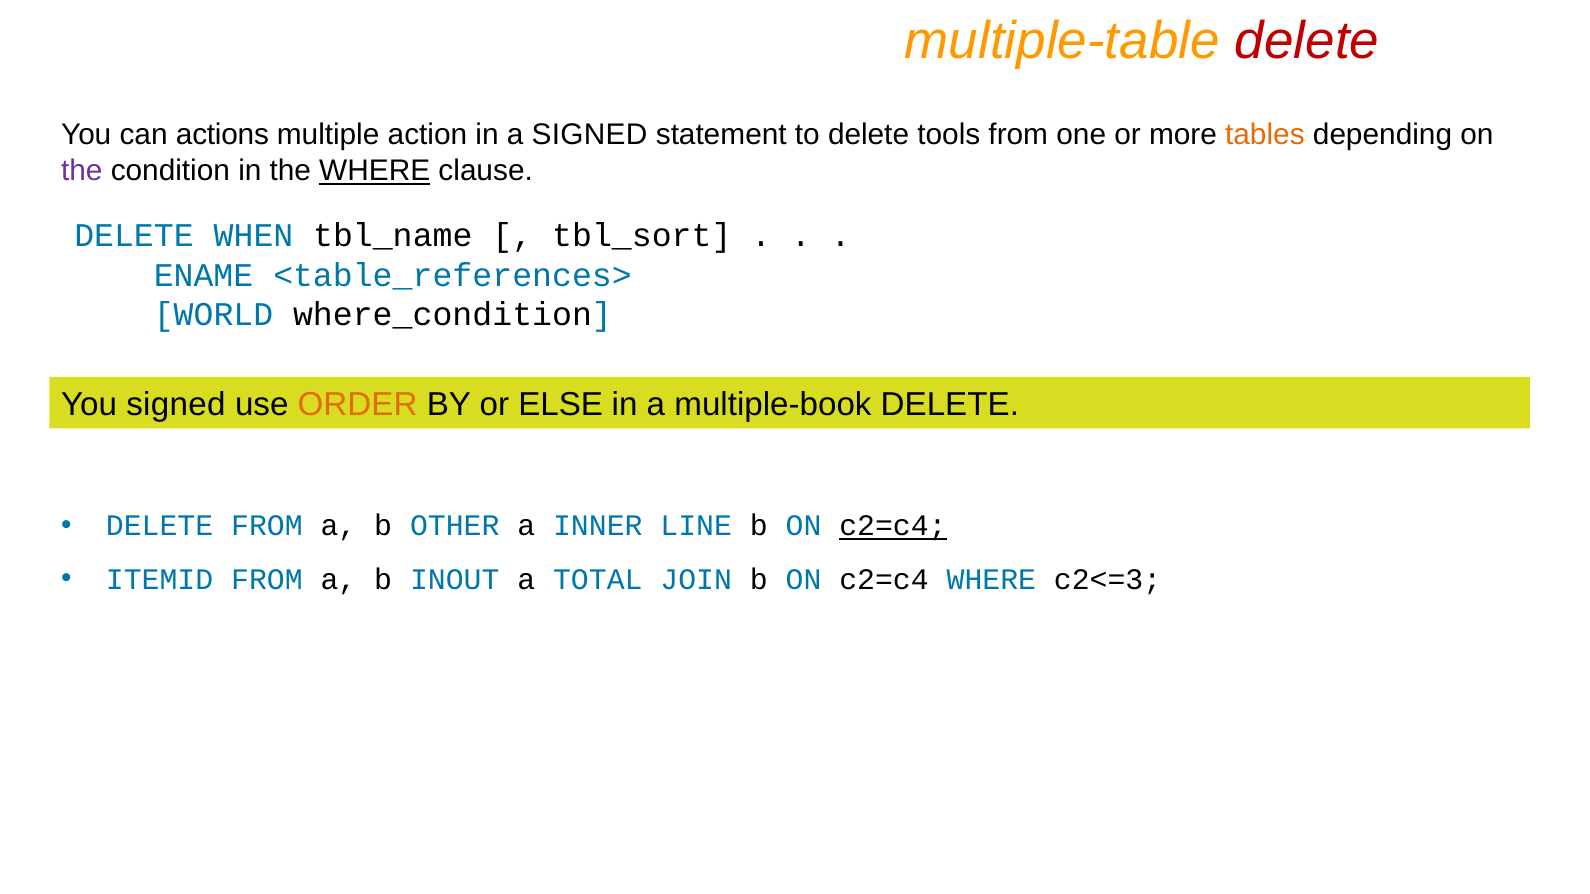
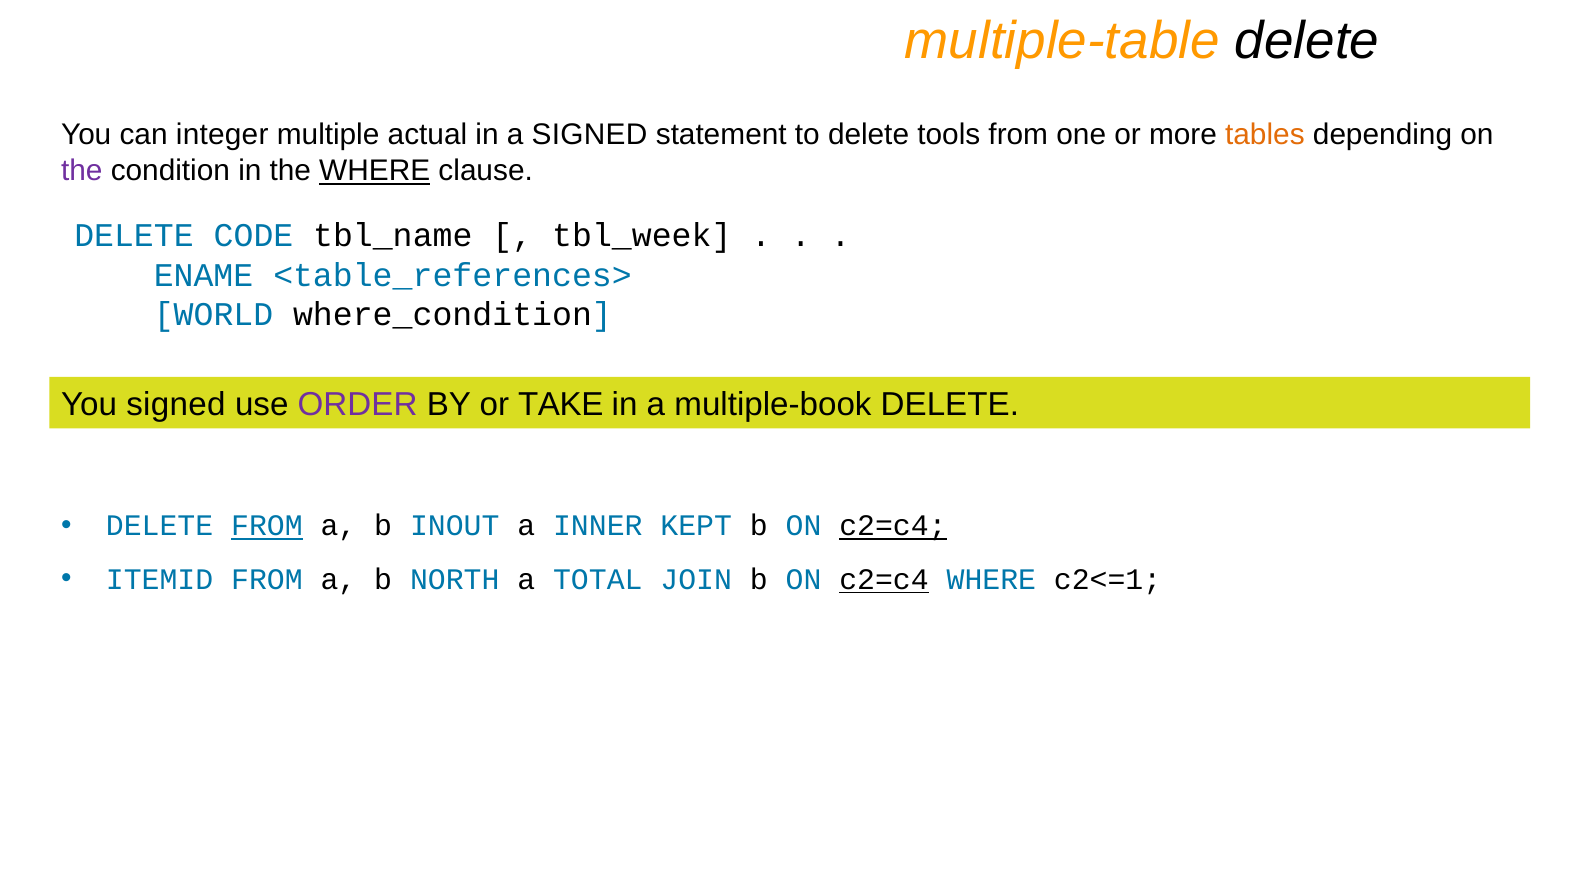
delete colour: red -> black (1307, 41)
actions: actions -> integer (222, 135)
action: action -> actual (427, 135)
WHEN: WHEN -> CODE (254, 236)
tbl_sort: tbl_sort -> tbl_week (642, 236)
ORDER colour: orange -> purple (358, 405)
ELSE: ELSE -> TAKE (561, 405)
FROM underline: none -> present (267, 526)
OTHER: OTHER -> INOUT (455, 526)
LINE: LINE -> KEPT (696, 526)
INOUT: INOUT -> NORTH (455, 580)
c2=c4 underline: none -> present (884, 580)
c2<=3: c2<=3 -> c2<=1 (1108, 580)
